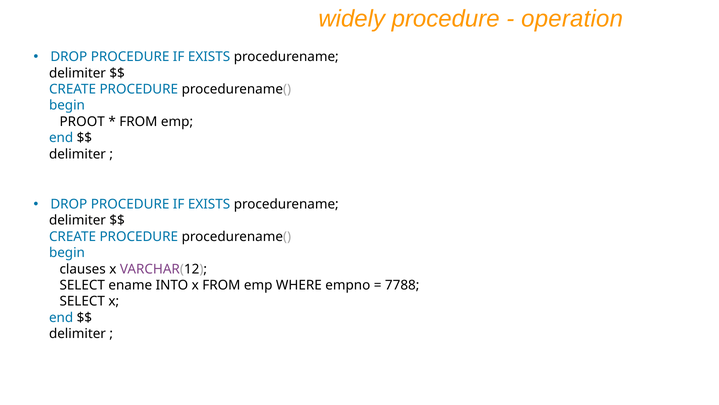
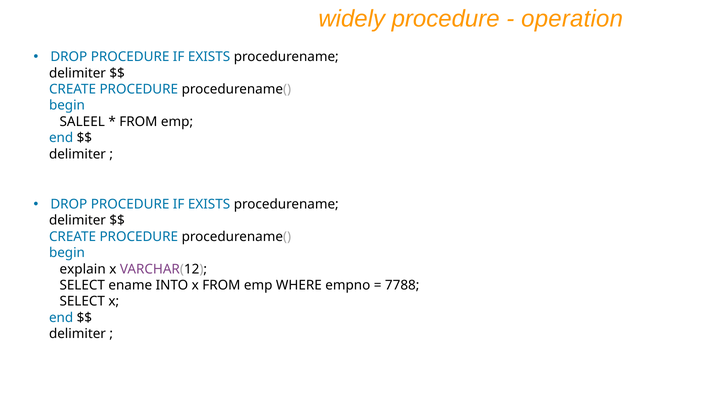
PROOT: PROOT -> SALEEL (82, 122)
clauses: clauses -> explain (83, 269)
